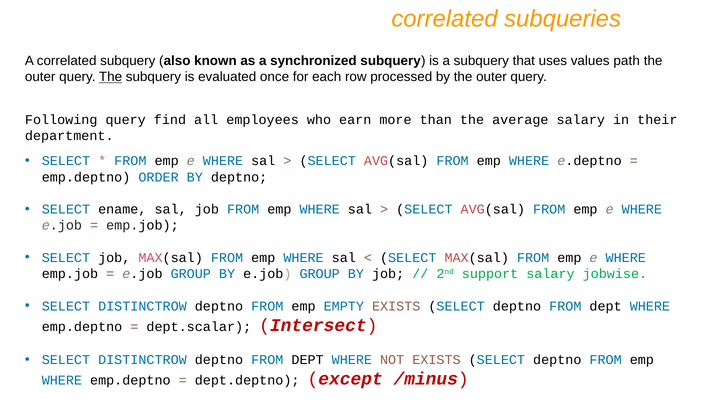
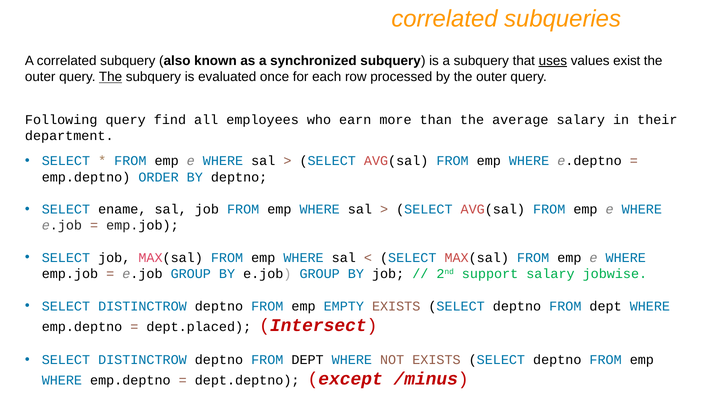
uses underline: none -> present (553, 61)
path: path -> exist (627, 61)
dept.scalar: dept.scalar -> dept.placed (199, 327)
